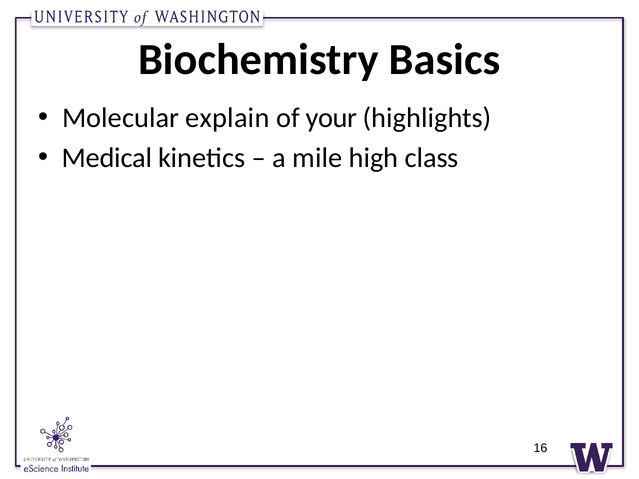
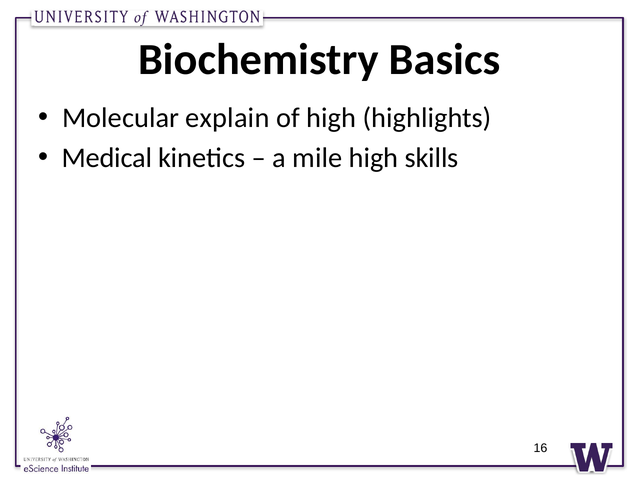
of your: your -> high (331, 118)
class: class -> skills (432, 158)
